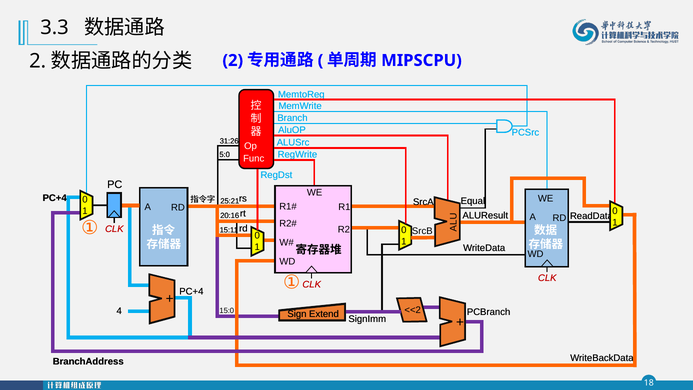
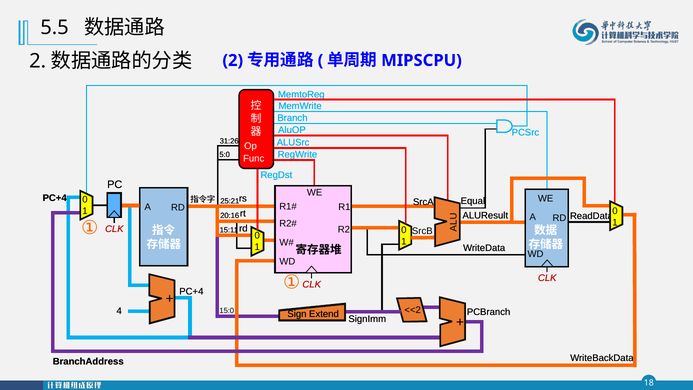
3.3: 3.3 -> 5.5 (55, 28)
